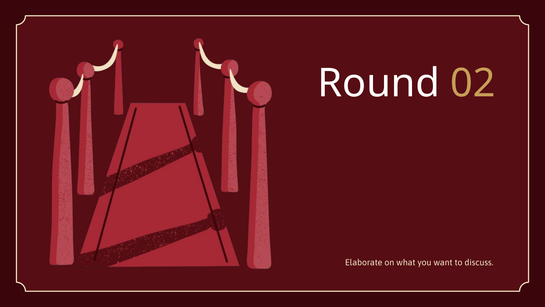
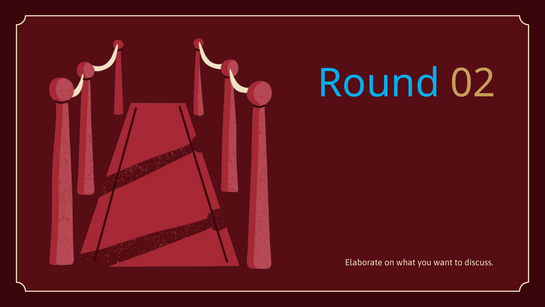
Round colour: white -> light blue (379, 83)
